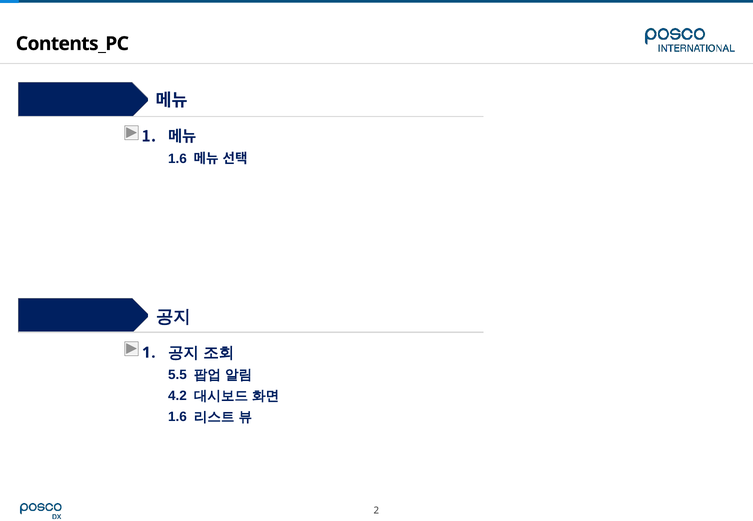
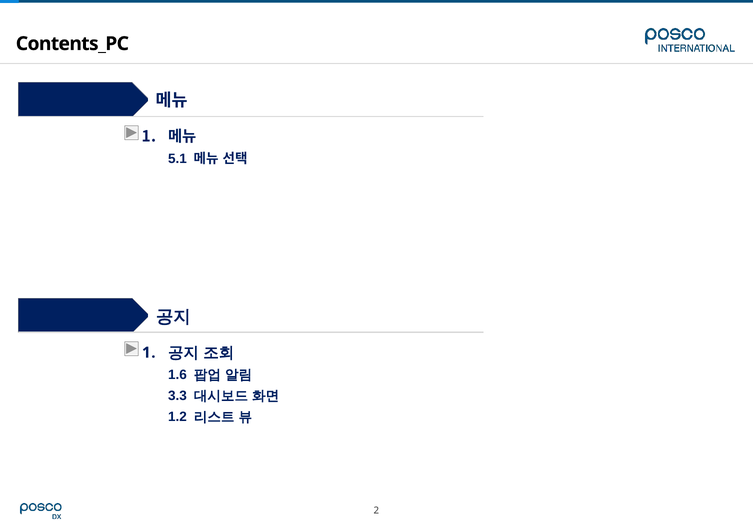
1.6: 1.6 -> 5.1 (177, 159)
5.5: 5.5 -> 1.6 (177, 375)
4.2: 4.2 -> 3.3 (177, 396)
1.6: 1.6 -> 1.2 (177, 417)
